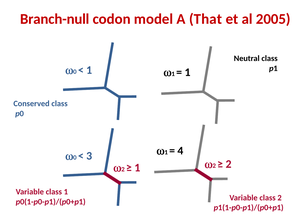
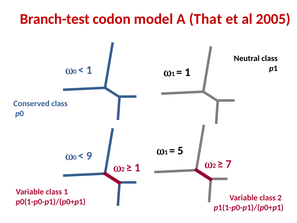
Branch-null: Branch-null -> Branch-test (55, 19)
4: 4 -> 5 (181, 150)
3: 3 -> 9 (89, 156)
2: 2 -> 7 (229, 164)
